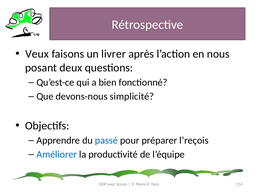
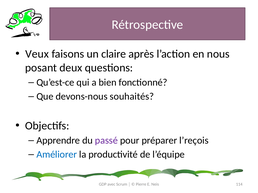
livrer: livrer -> claire (114, 54)
simplicité: simplicité -> souhaités (132, 97)
passé colour: blue -> purple (106, 141)
